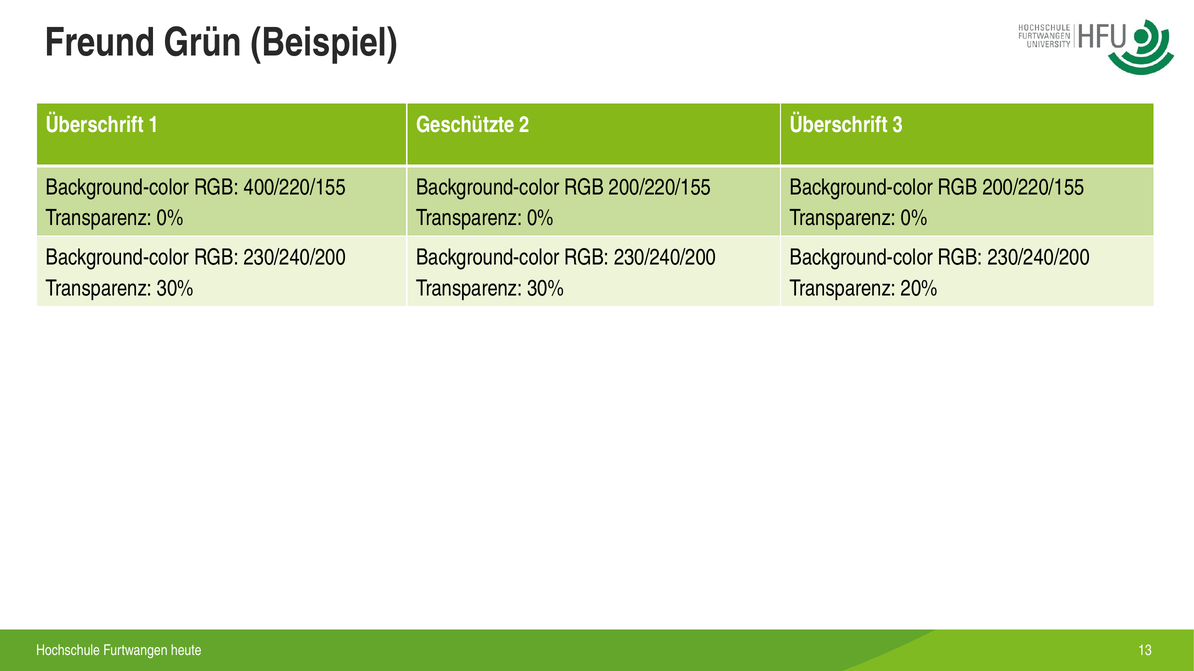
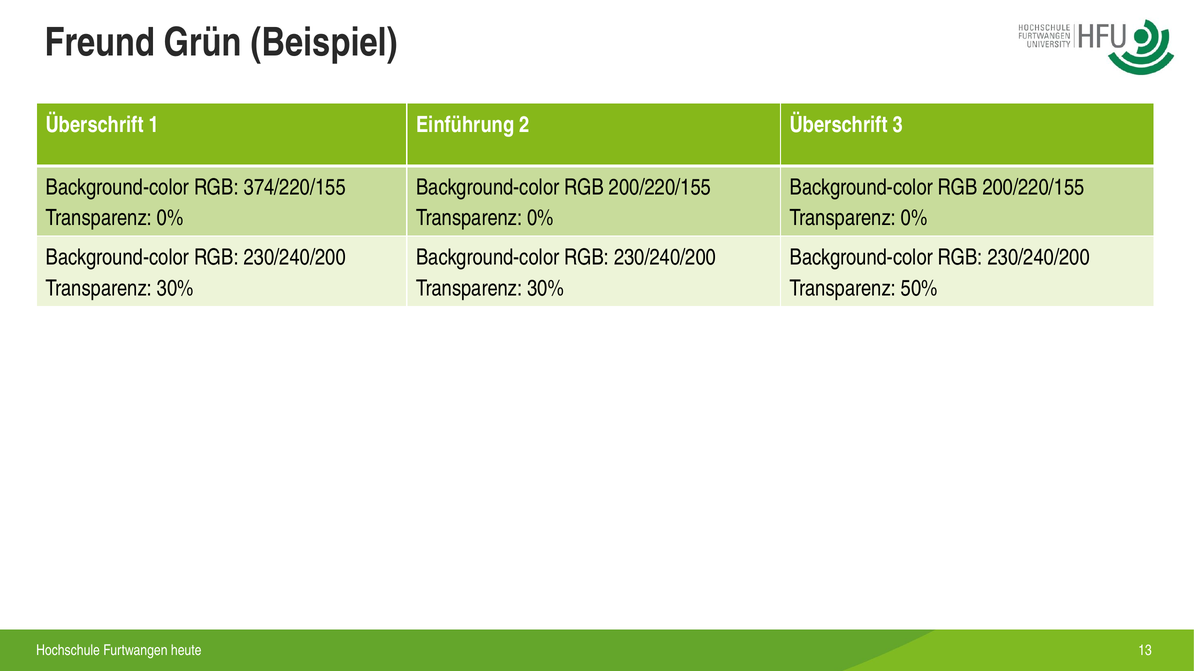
Geschützte: Geschützte -> Einführung (465, 125)
400/220/155: 400/220/155 -> 374/220/155 (295, 188)
20%: 20% -> 50% (919, 288)
